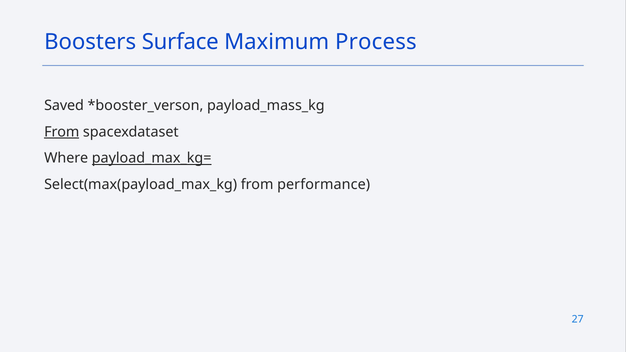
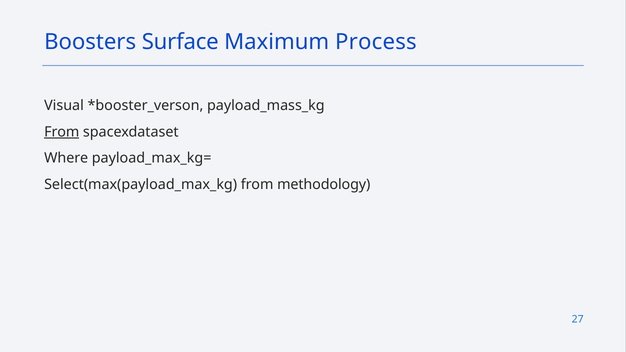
Saved: Saved -> Visual (64, 106)
payload_max_kg= underline: present -> none (152, 158)
performance: performance -> methodology (324, 185)
